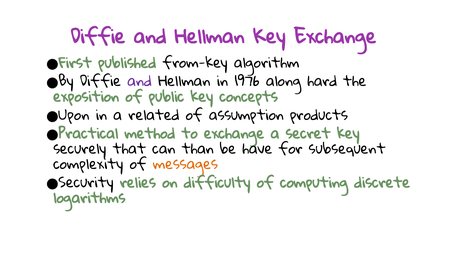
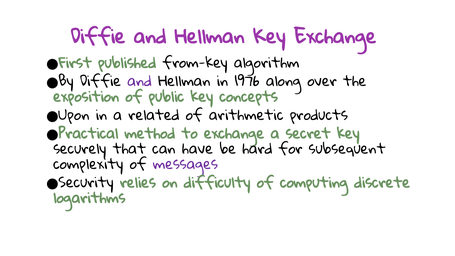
hard: hard -> over (322, 82)
assumption: assumption -> arithmetic (246, 115)
than: than -> have (198, 149)
have: have -> hard (258, 149)
messages colour: orange -> purple (186, 164)
